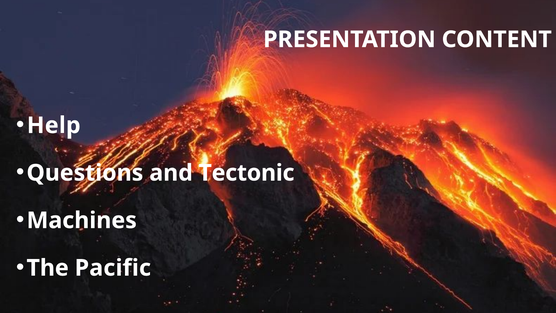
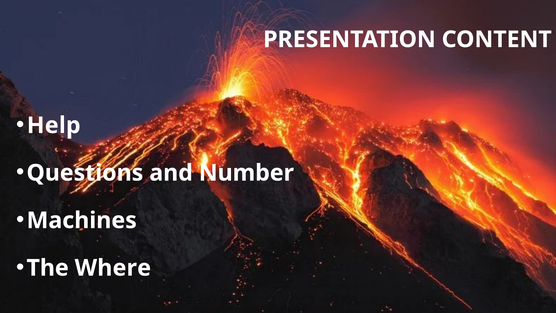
Tectonic: Tectonic -> Number (246, 173)
Pacific: Pacific -> Where (113, 268)
